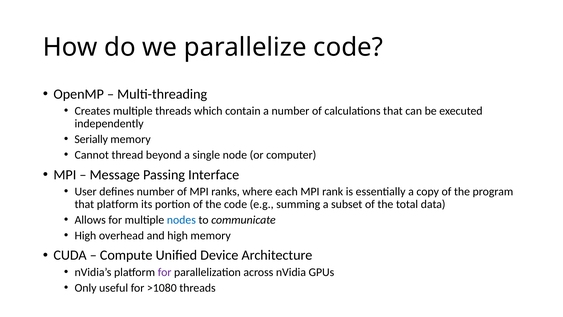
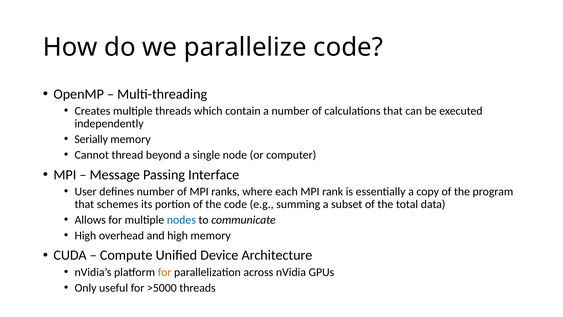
that platform: platform -> schemes (118, 204)
for colour: purple -> orange (165, 272)
>1080: >1080 -> >5000 (162, 288)
